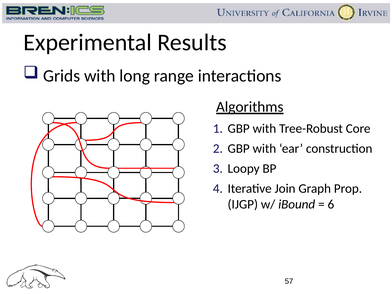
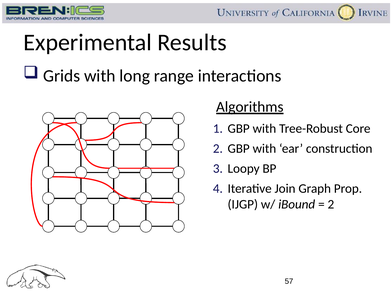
6: 6 -> 2 (331, 204)
